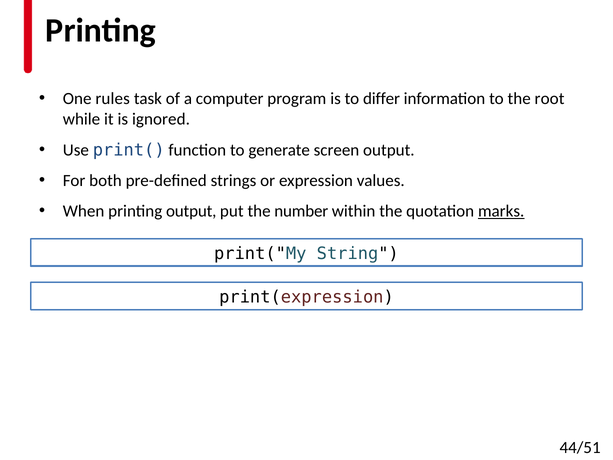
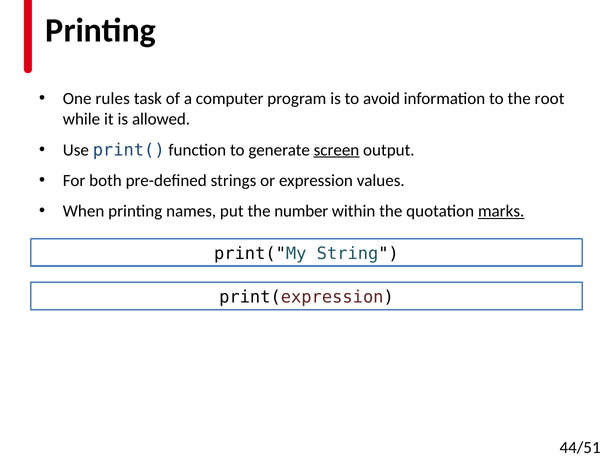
differ: differ -> avoid (382, 99)
ignored: ignored -> allowed (161, 119)
screen underline: none -> present (336, 150)
printing output: output -> names (191, 211)
